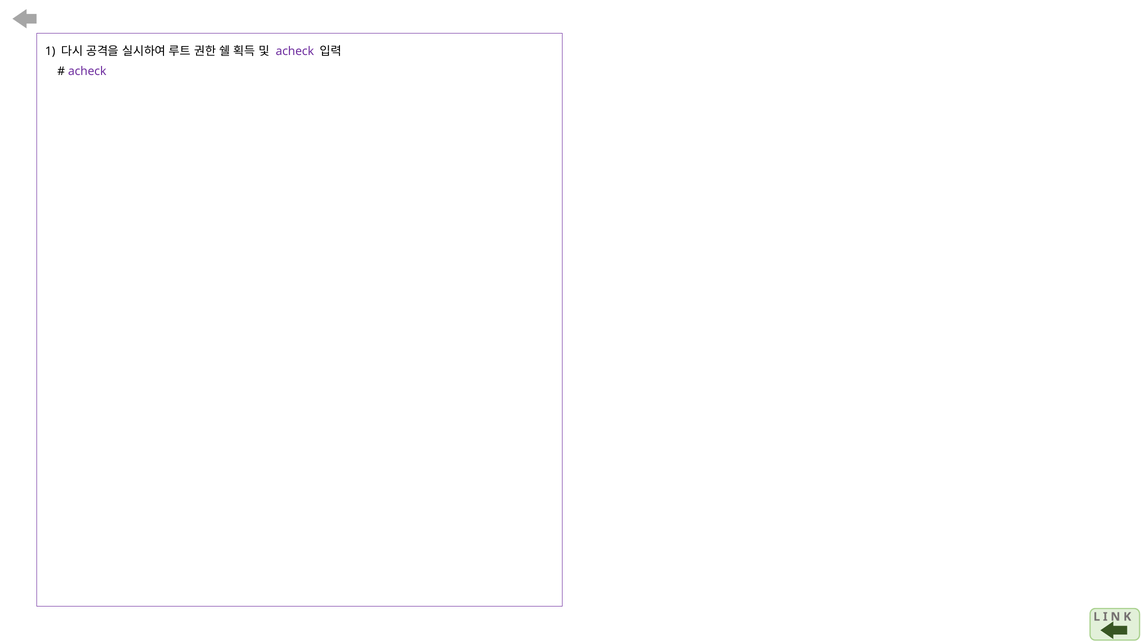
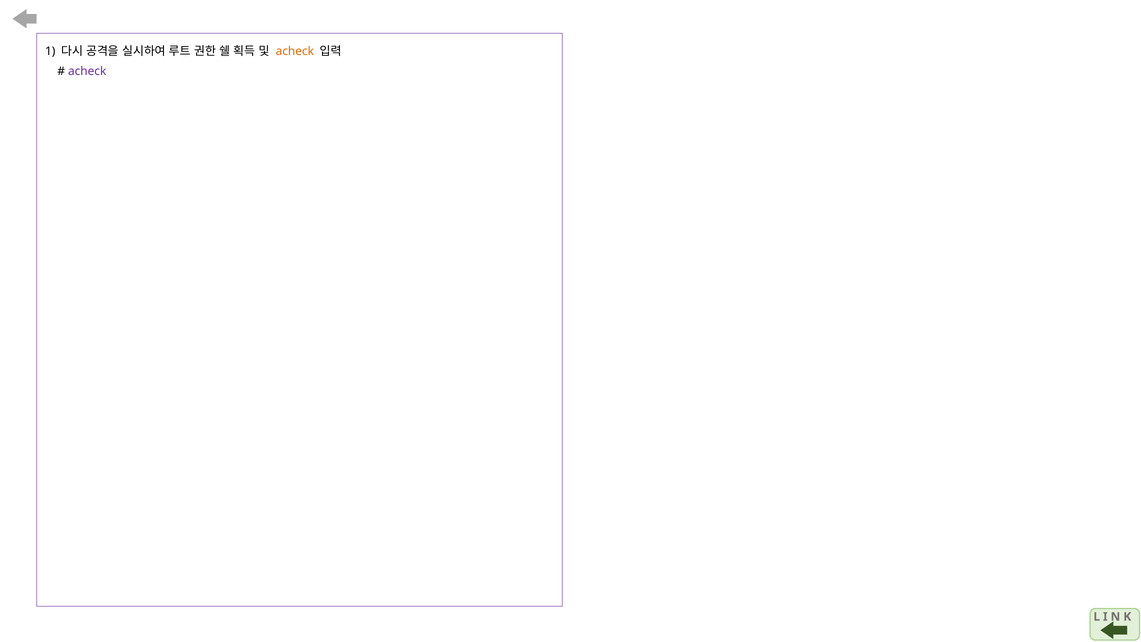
acheck colour: purple -> orange (295, 51)
